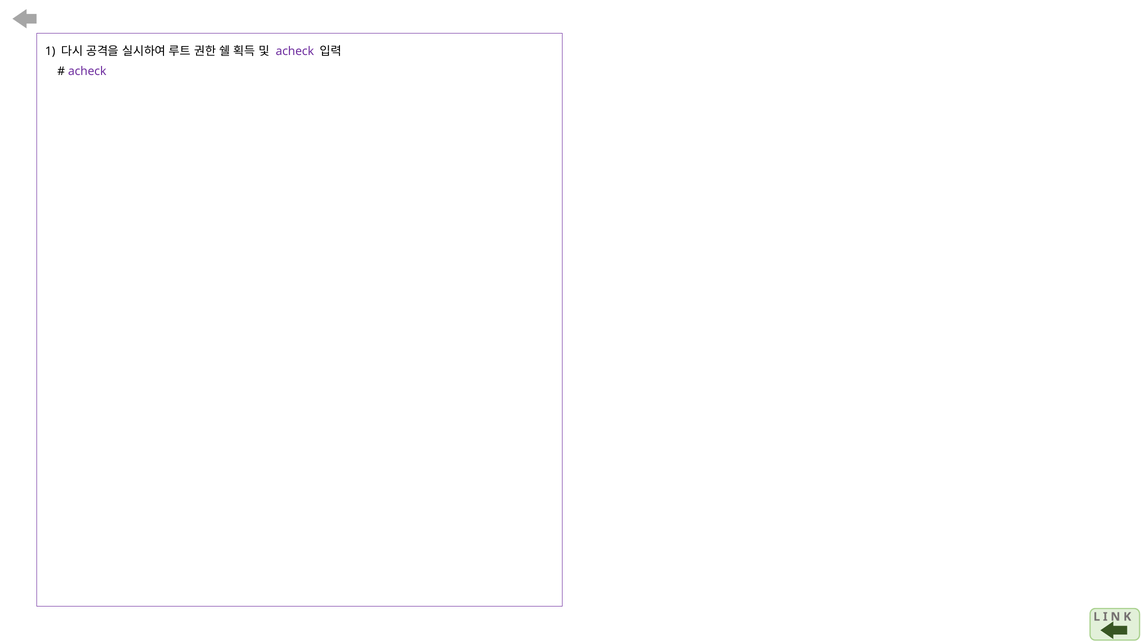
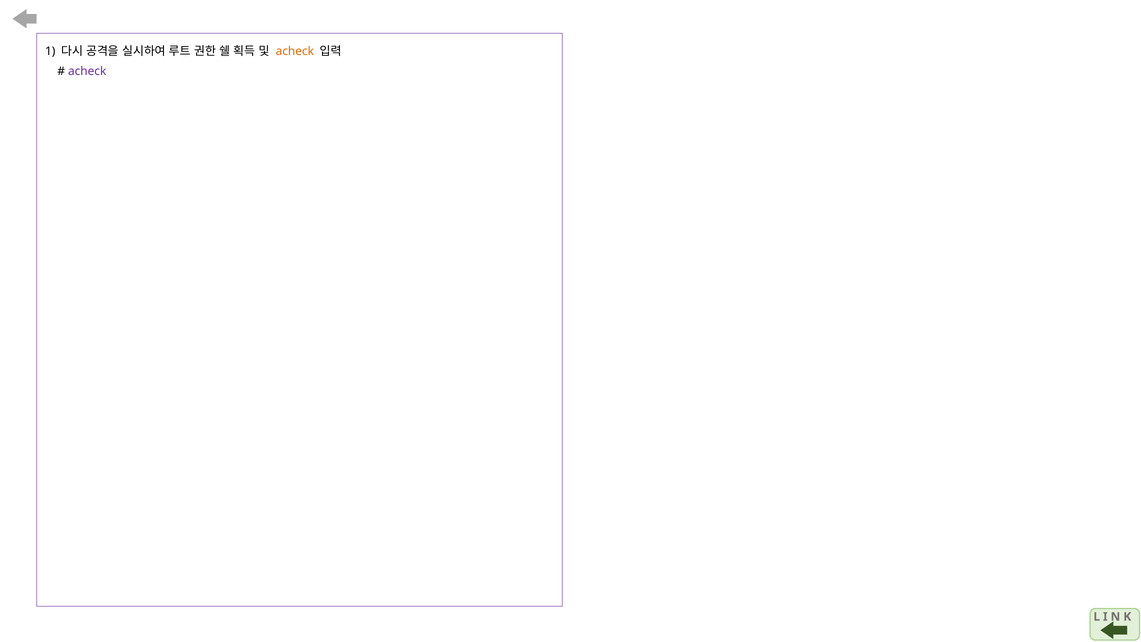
acheck colour: purple -> orange (295, 51)
